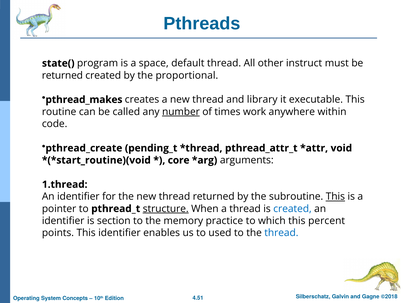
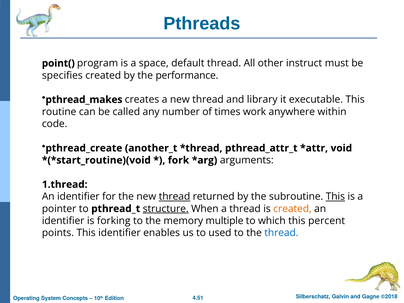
state(: state( -> point( (58, 63)
returned: returned -> specifies (62, 75)
proportional: proportional -> performance (187, 75)
number underline: present -> none (181, 112)
pending_t: pending_t -> another_t (151, 148)
core: core -> fork (179, 160)
thread underline: none -> present (174, 197)
created colour: blue -> orange (292, 209)
section: section -> forking (114, 221)
practice: practice -> multiple (224, 221)
